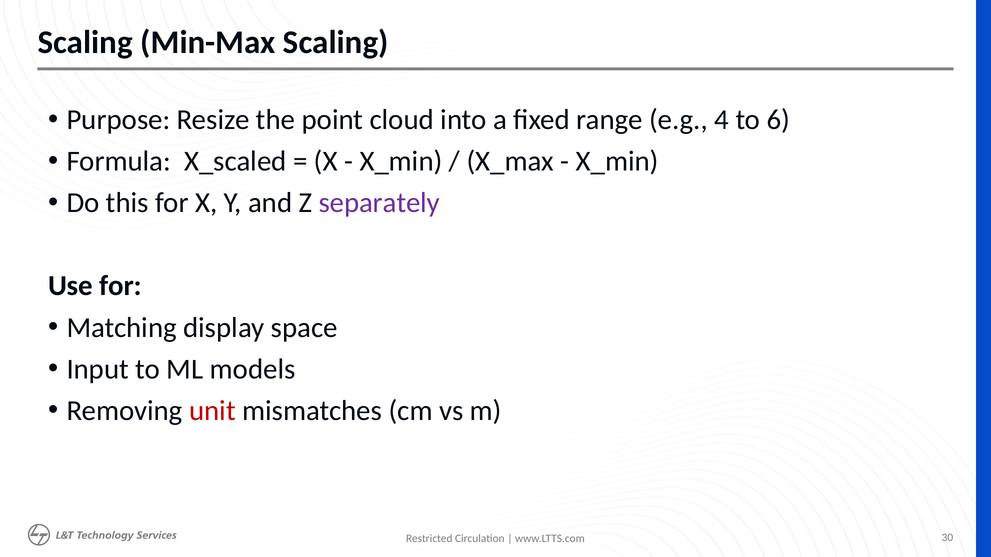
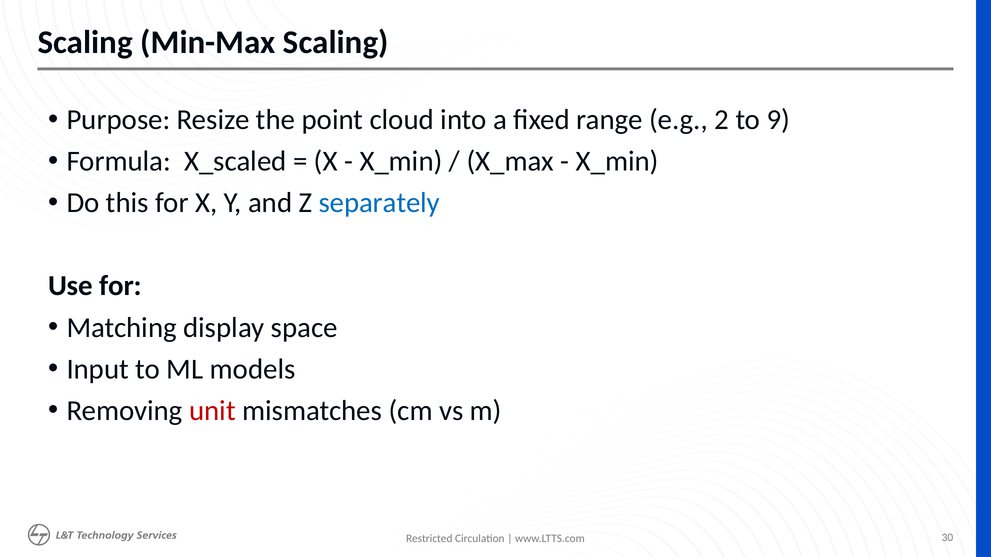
4: 4 -> 2 (722, 120)
6: 6 -> 9 (778, 120)
separately colour: purple -> blue (379, 203)
